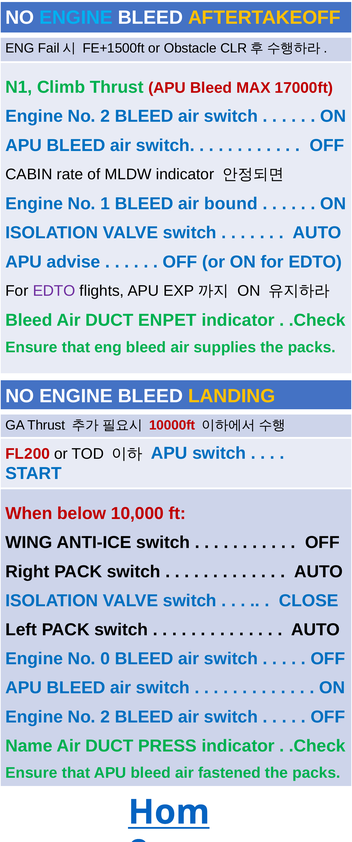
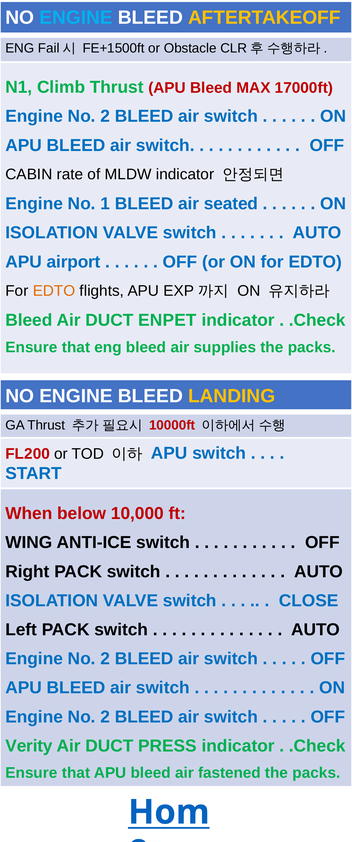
bound: bound -> seated (231, 204)
advise: advise -> airport (74, 262)
EDTO colour: purple -> orange (54, 291)
0: 0 -> 2 (105, 659)
Name: Name -> Verity (29, 746)
